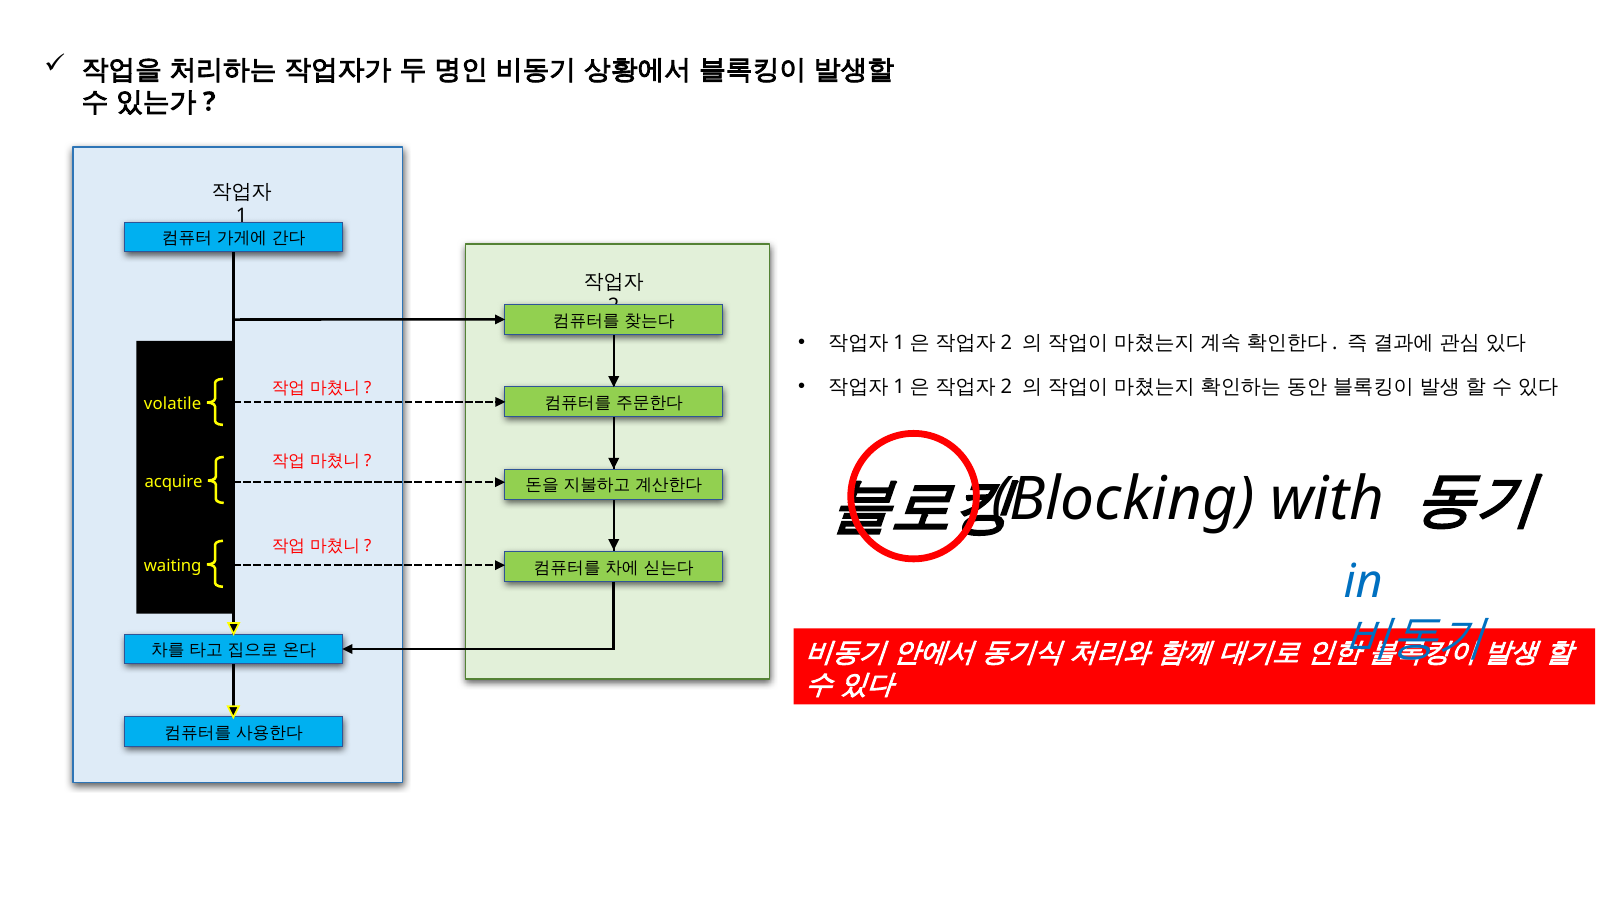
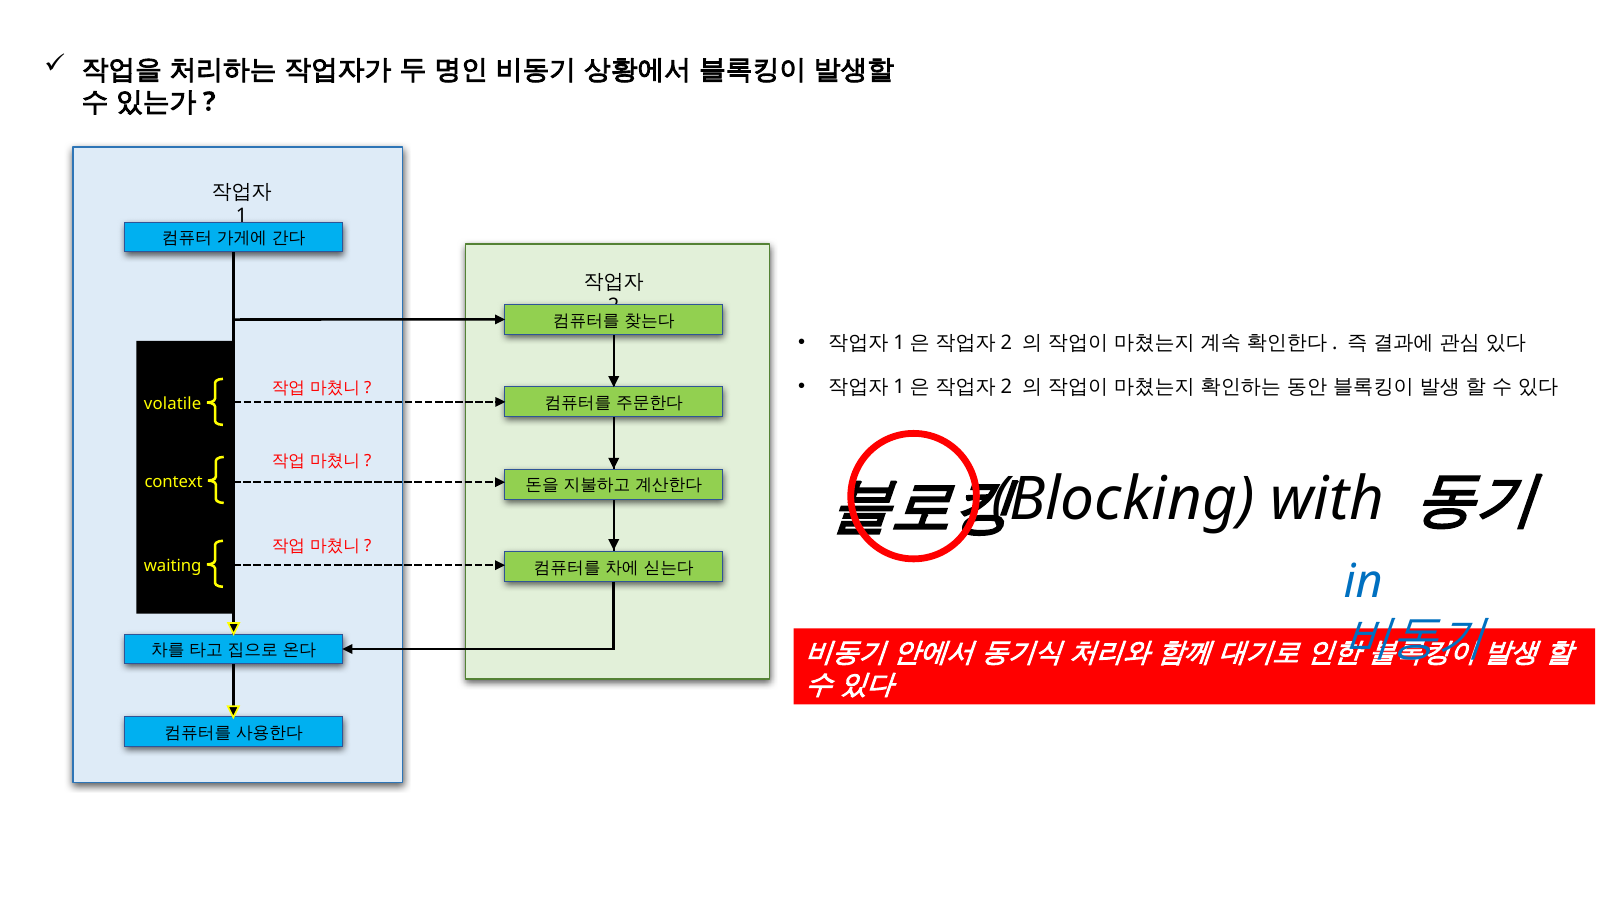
acquire: acquire -> context (174, 482)
